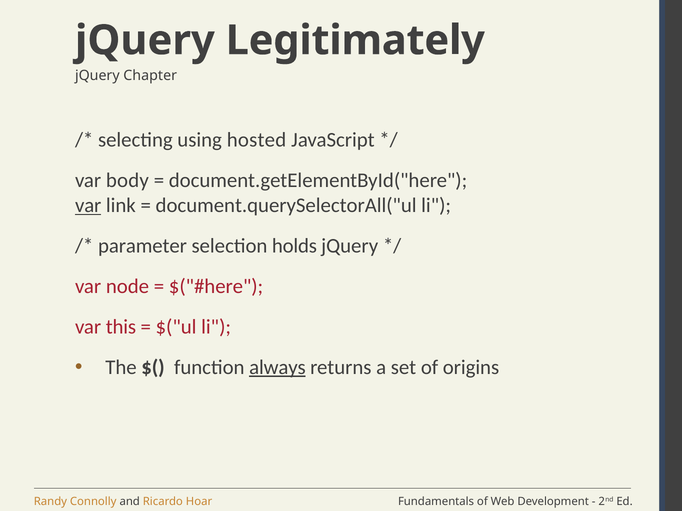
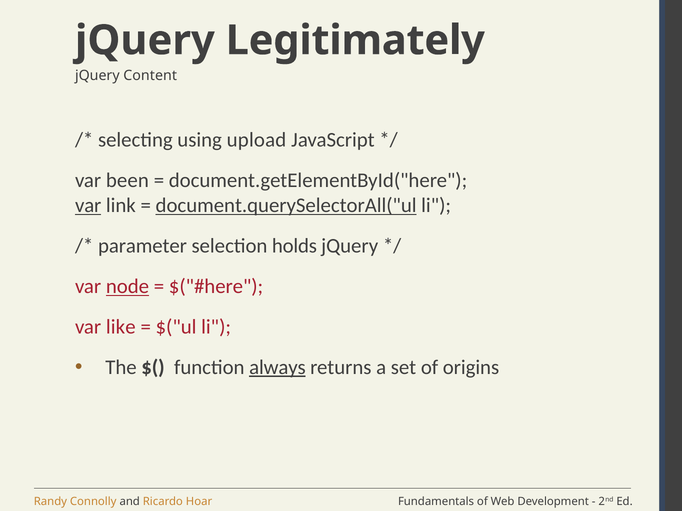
Chapter: Chapter -> Content (150, 75)
hosted: hosted -> upload (257, 140)
body: body -> been (127, 181)
document.querySelectorAll("ul underline: none -> present (286, 206)
node underline: none -> present (127, 287)
this: this -> like (121, 327)
